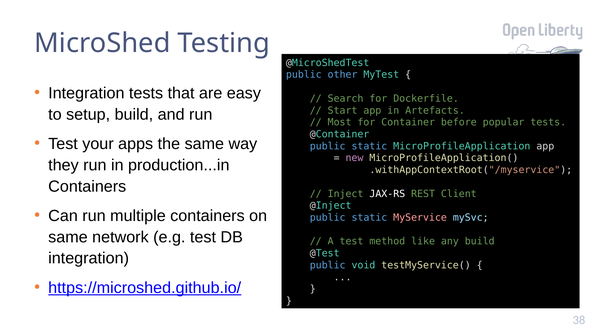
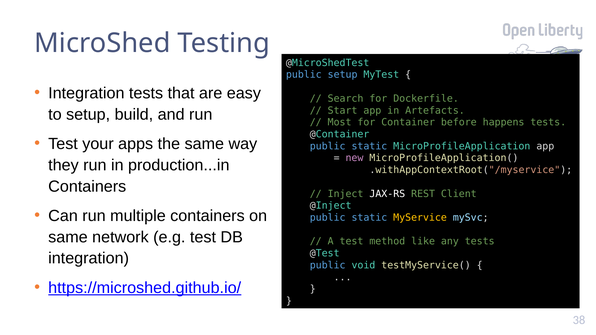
public other: other -> setup (343, 75)
popular: popular -> happens (504, 122)
MyService colour: pink -> yellow (420, 218)
any build: build -> tests (480, 242)
